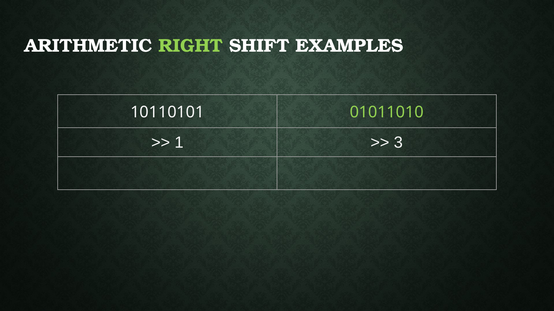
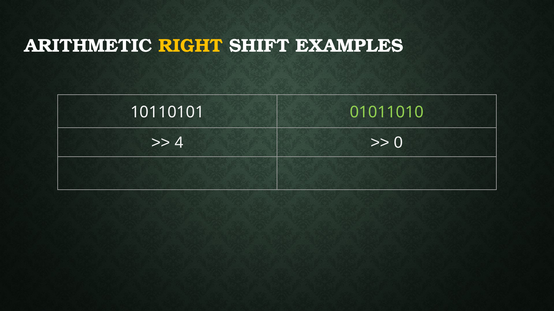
RIGHT colour: light green -> yellow (191, 46)
1: 1 -> 4 (179, 143)
3: 3 -> 0 (398, 143)
